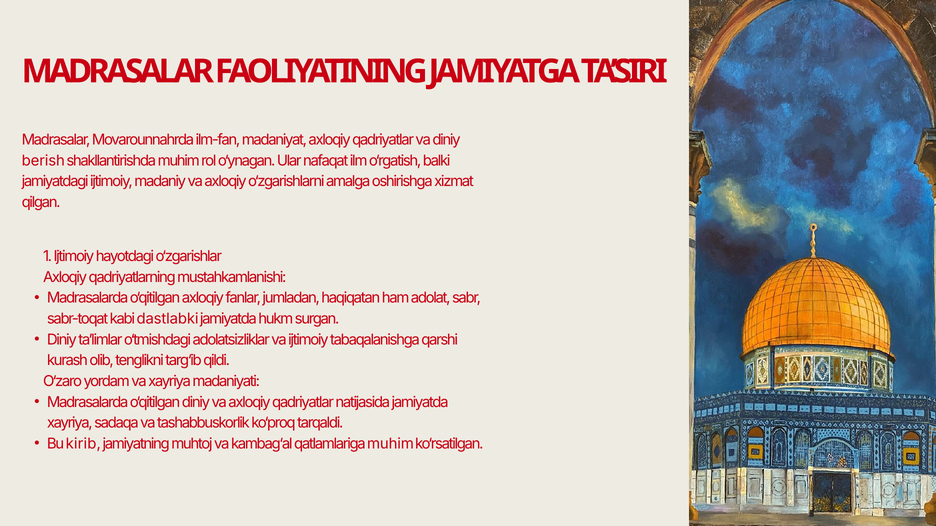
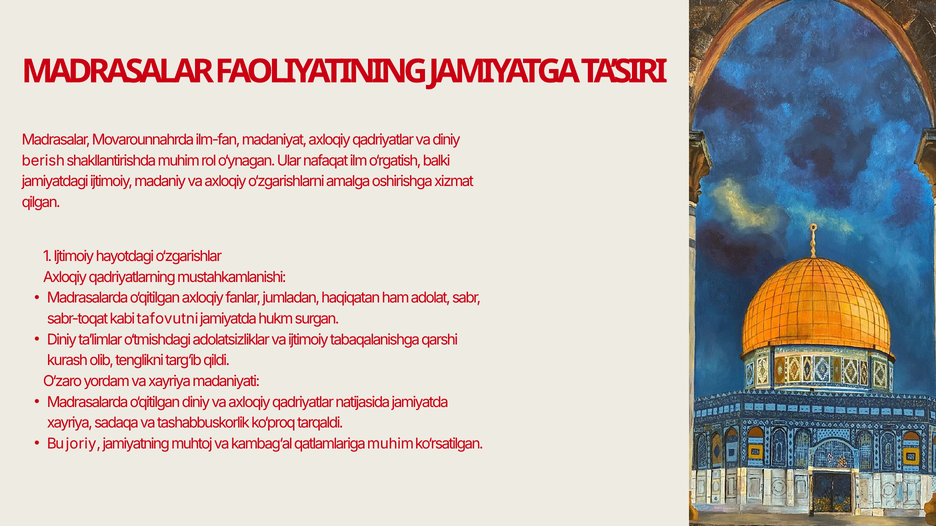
dastlabki: dastlabki -> tafovutni (167, 319)
kirib: kirib -> joriy (83, 444)
